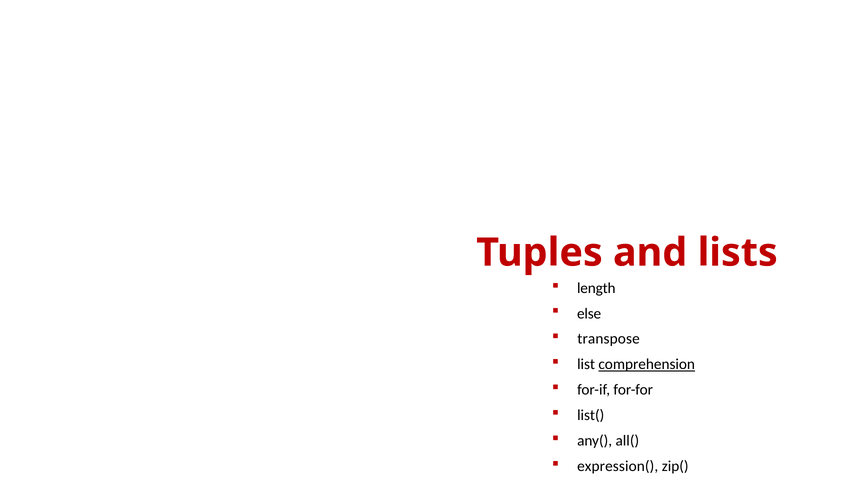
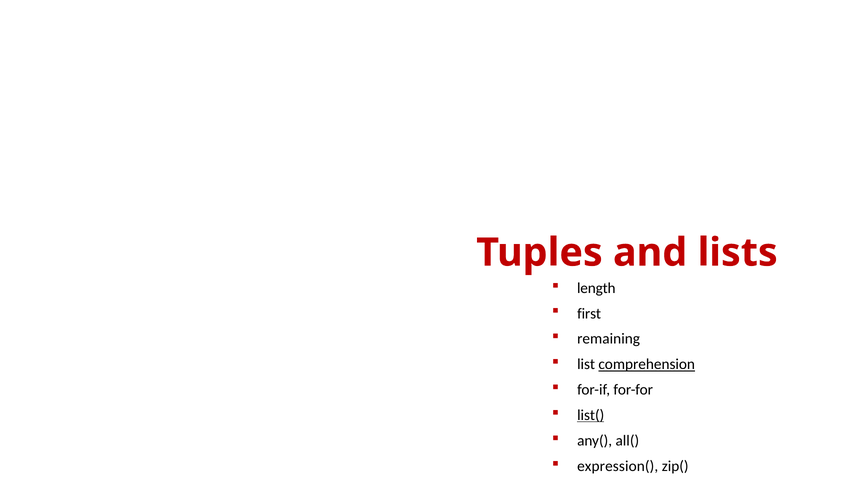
else: else -> first (589, 314)
transpose: transpose -> remaining (609, 339)
list( underline: none -> present (591, 415)
